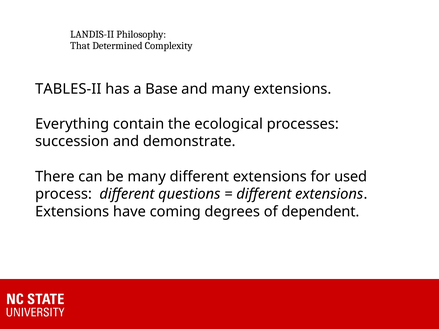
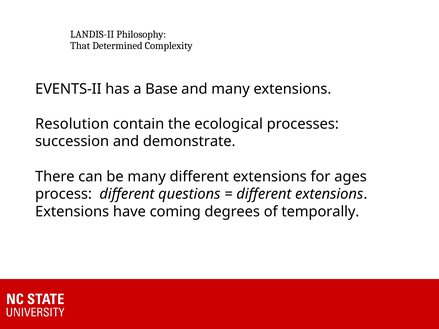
TABLES-II: TABLES-II -> EVENTS-II (68, 89)
Everything: Everything -> Resolution (72, 124)
used: used -> ages (351, 177)
dependent: dependent -> temporally (320, 212)
